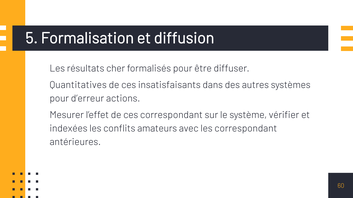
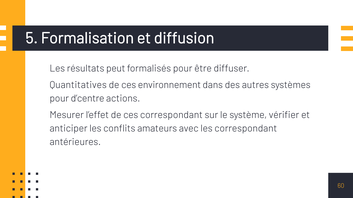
cher: cher -> peut (116, 69)
insatisfaisants: insatisfaisants -> environnement (169, 85)
d’erreur: d’erreur -> d’centre (88, 99)
indexées: indexées -> anticiper (69, 129)
